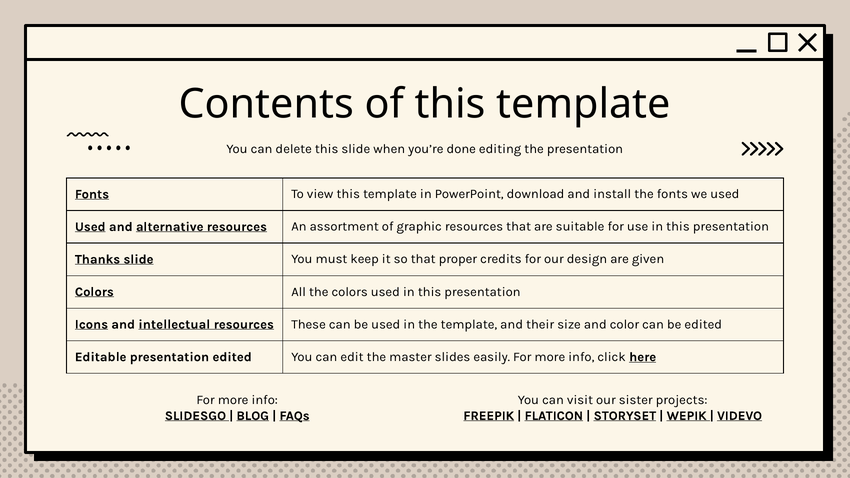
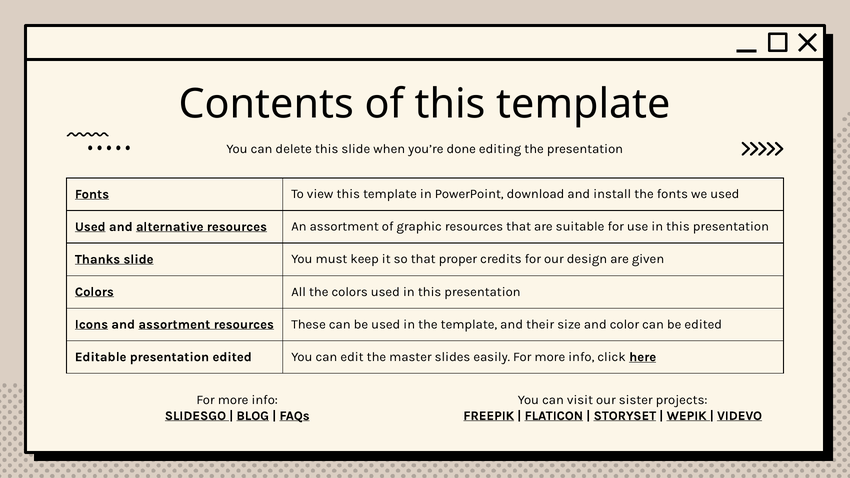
and intellectual: intellectual -> assortment (174, 324)
